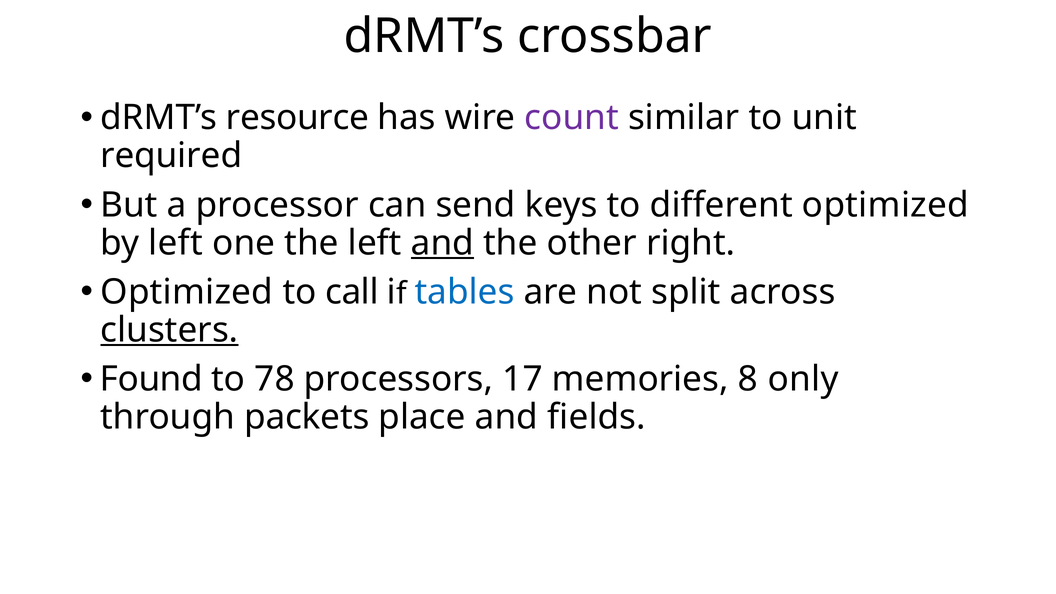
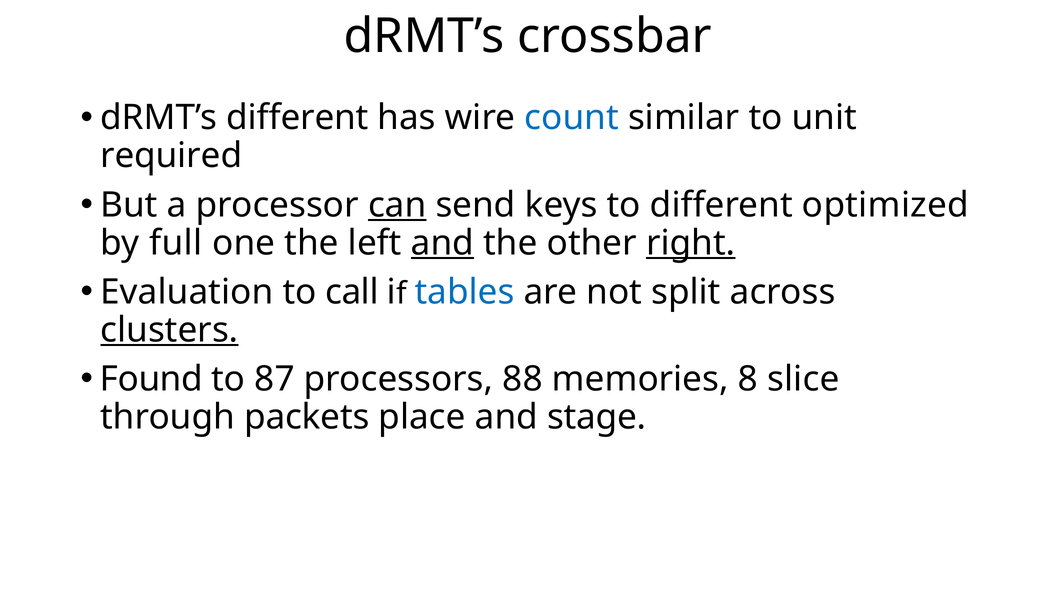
dRMT’s resource: resource -> different (297, 118)
count colour: purple -> blue (572, 118)
can underline: none -> present (397, 205)
by left: left -> full (176, 243)
right underline: none -> present (691, 243)
Optimized: Optimized -> Evaluation (187, 292)
78: 78 -> 87 (275, 379)
17: 17 -> 88 (523, 379)
only: only -> slice (803, 379)
fields: fields -> stage (597, 417)
